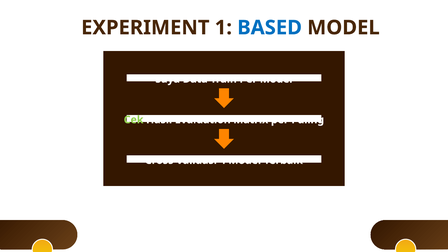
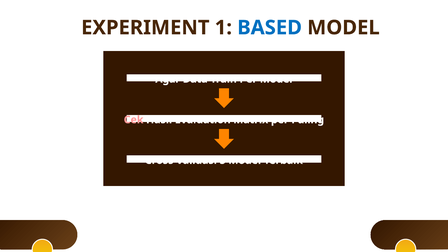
Saya: Saya -> Agar (168, 79)
Cek colour: light green -> pink (134, 120)
4: 4 -> 5 (223, 160)
